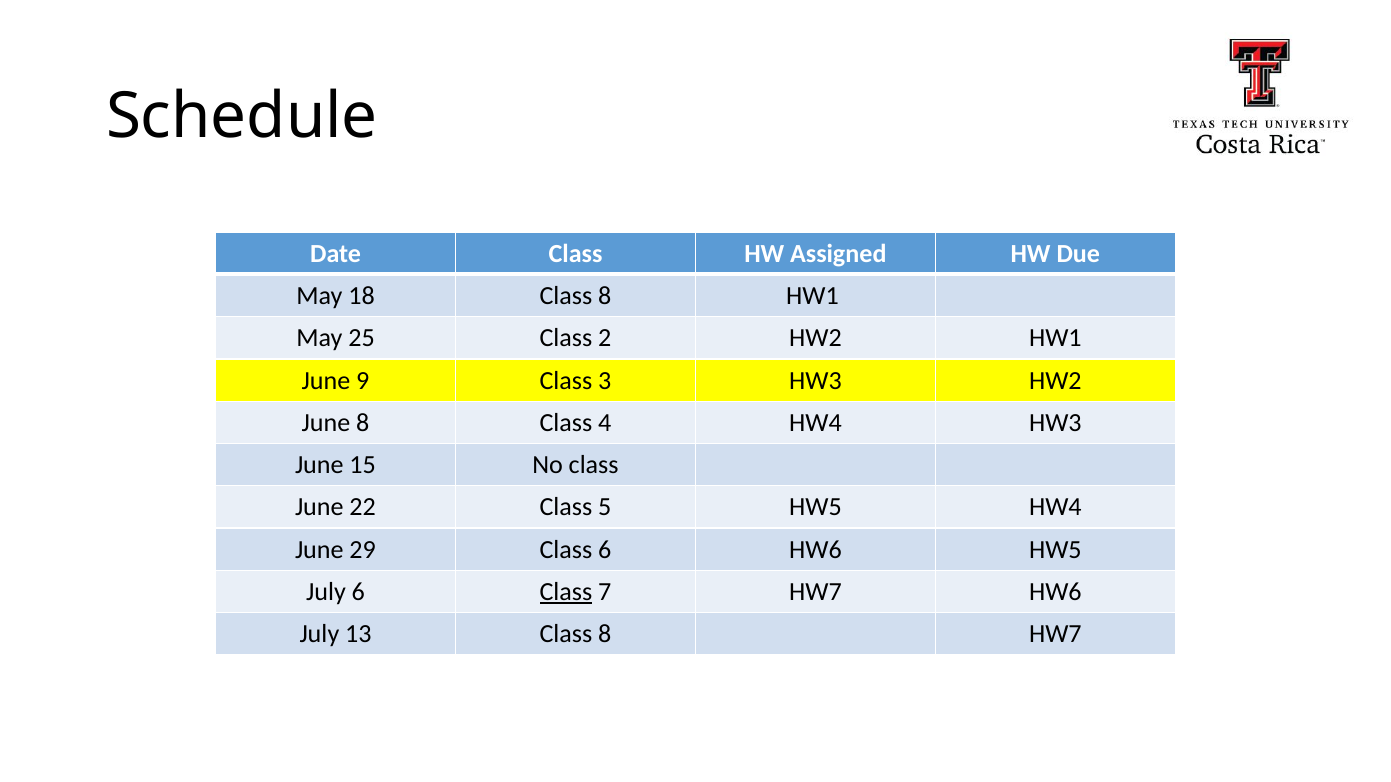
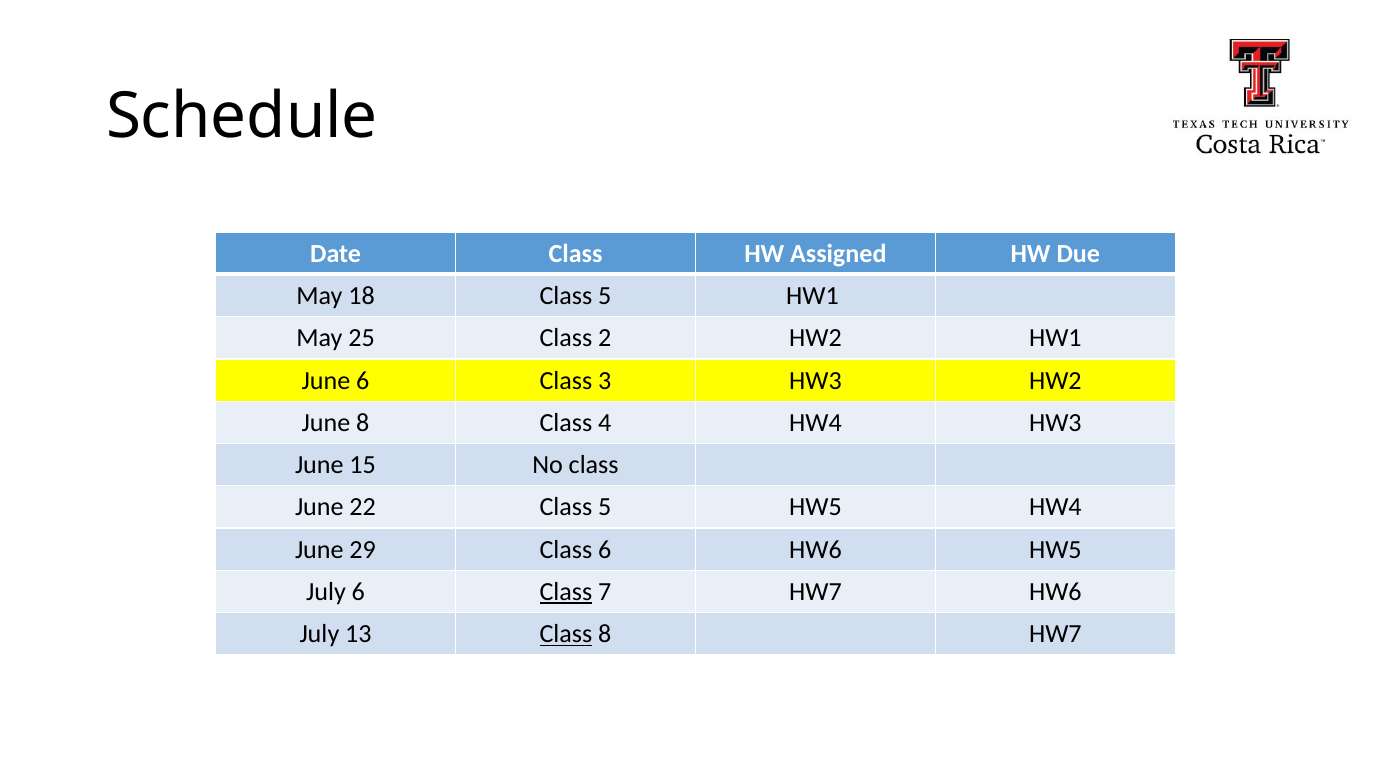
18 Class 8: 8 -> 5 (605, 296)
June 9: 9 -> 6 (363, 381)
Class underline: none -> present (566, 634)
